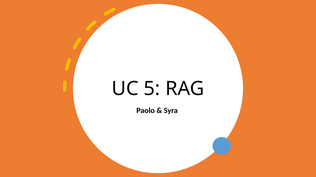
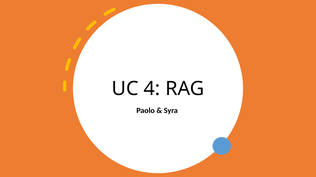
5: 5 -> 4 (152, 89)
